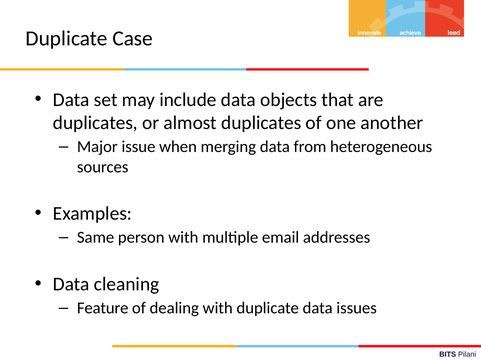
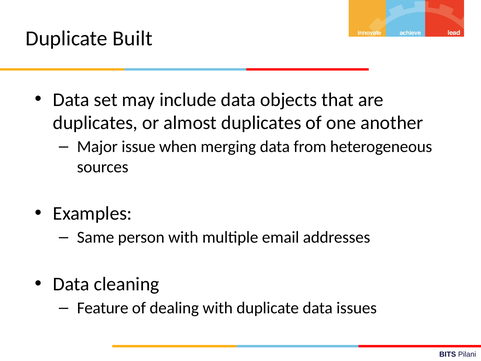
Case: Case -> Built (133, 38)
